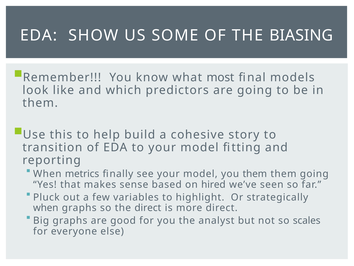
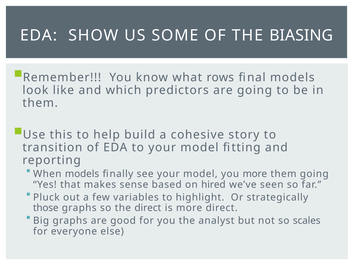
most: most -> rows (220, 77)
When metrics: metrics -> models (82, 174)
you them: them -> more (255, 174)
when: when -> those (46, 208)
